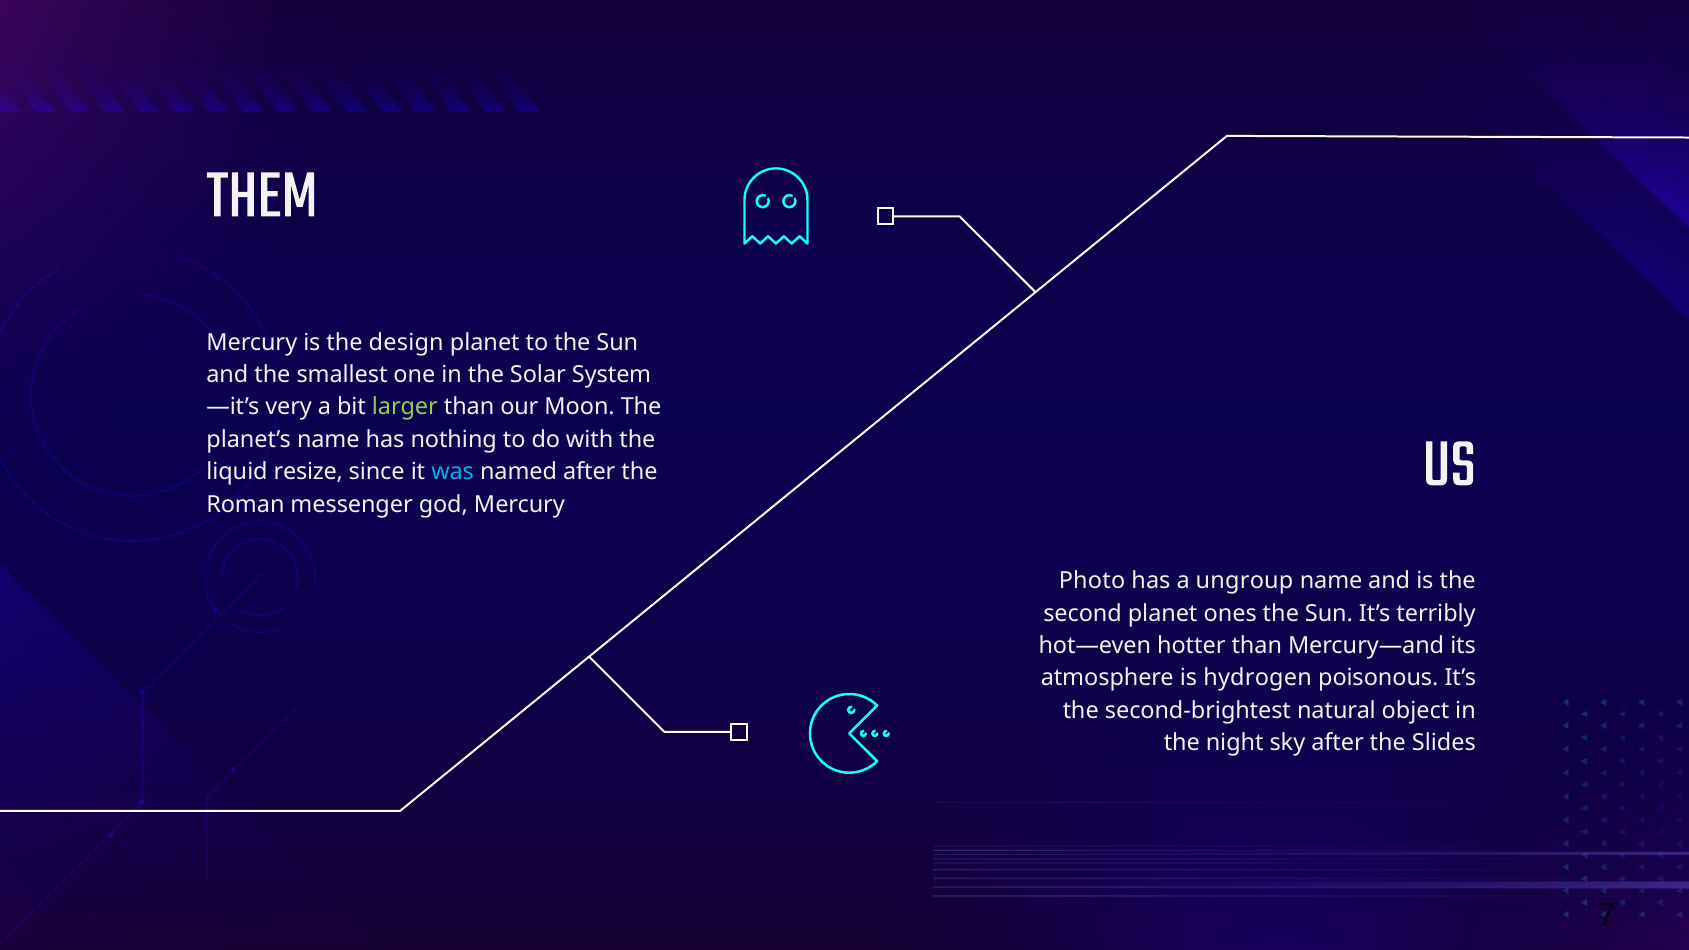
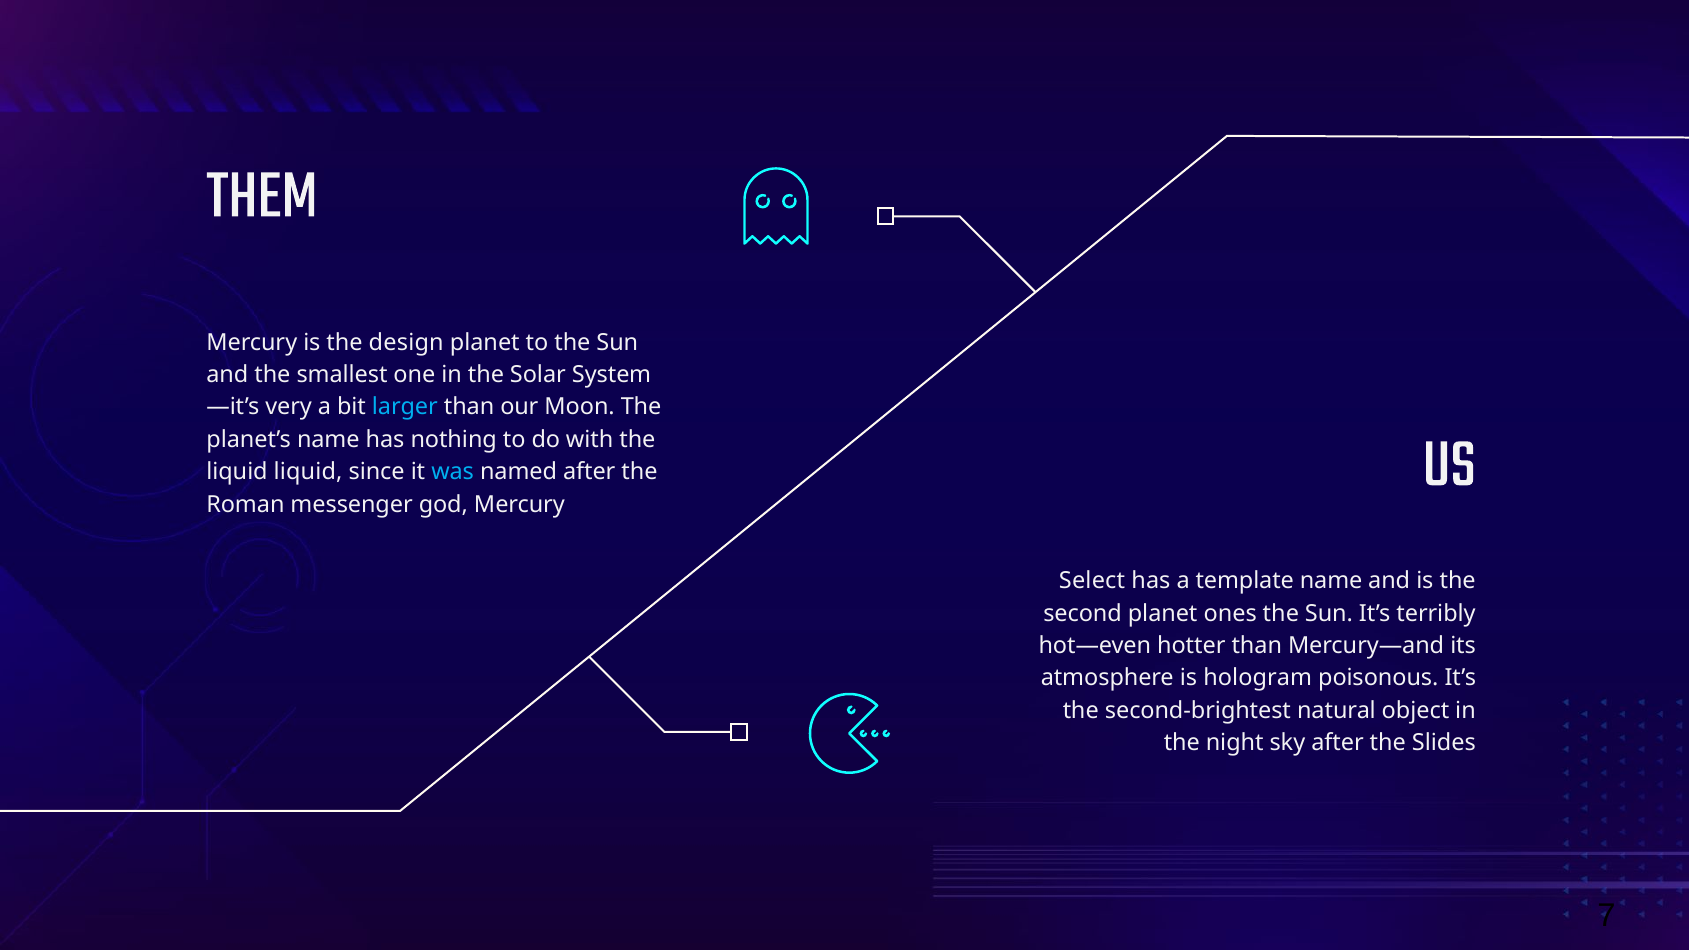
larger colour: light green -> light blue (405, 407)
liquid resize: resize -> liquid (308, 472)
Photo: Photo -> Select (1092, 581)
ungroup: ungroup -> template (1245, 581)
hydrogen: hydrogen -> hologram (1258, 678)
